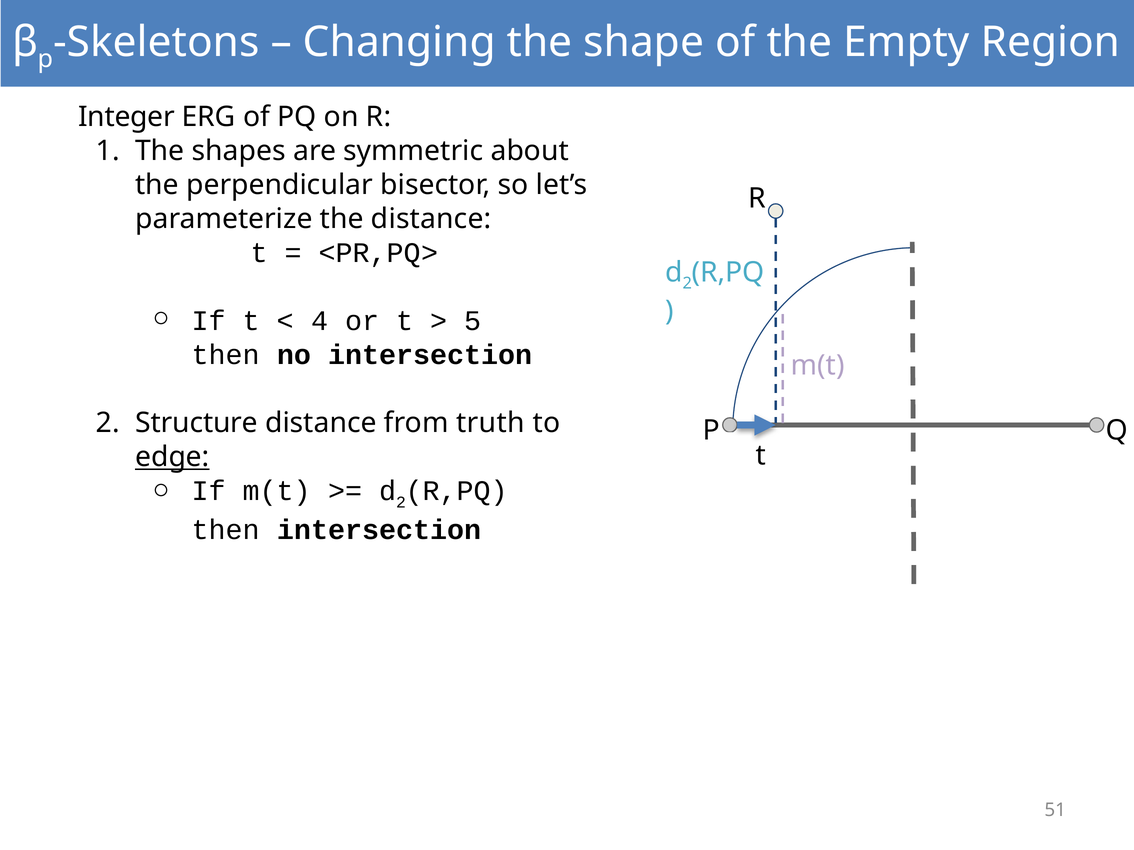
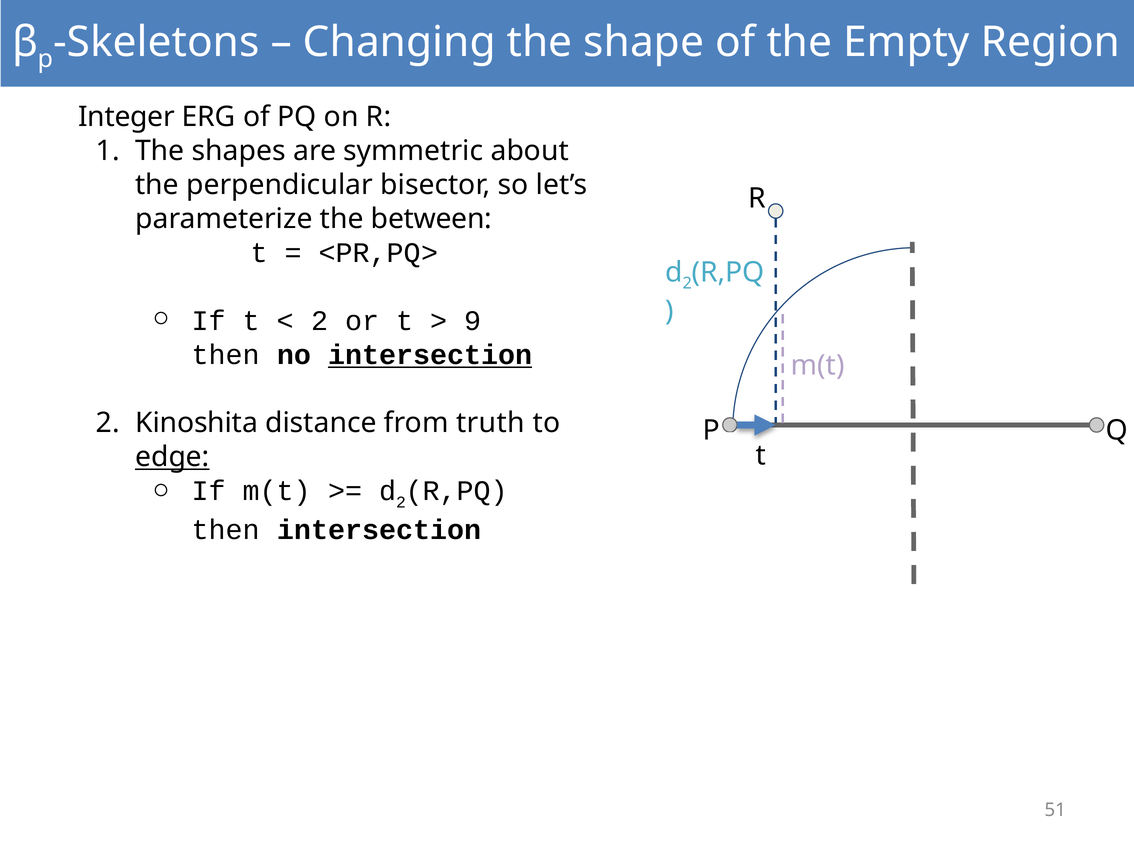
the distance: distance -> between (431, 219)
4: 4 -> 2 (320, 321)
5: 5 -> 9 (473, 321)
intersection underline: none -> present (430, 355)
Structure: Structure -> Kinoshita (197, 423)
